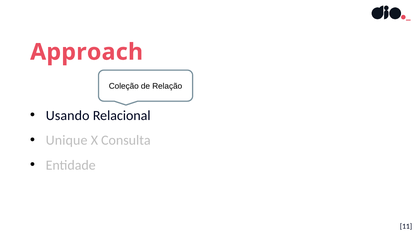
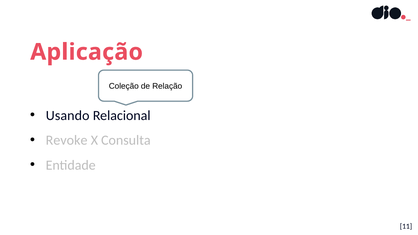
Approach: Approach -> Aplicação (87, 52)
Unique: Unique -> Revoke (67, 140)
